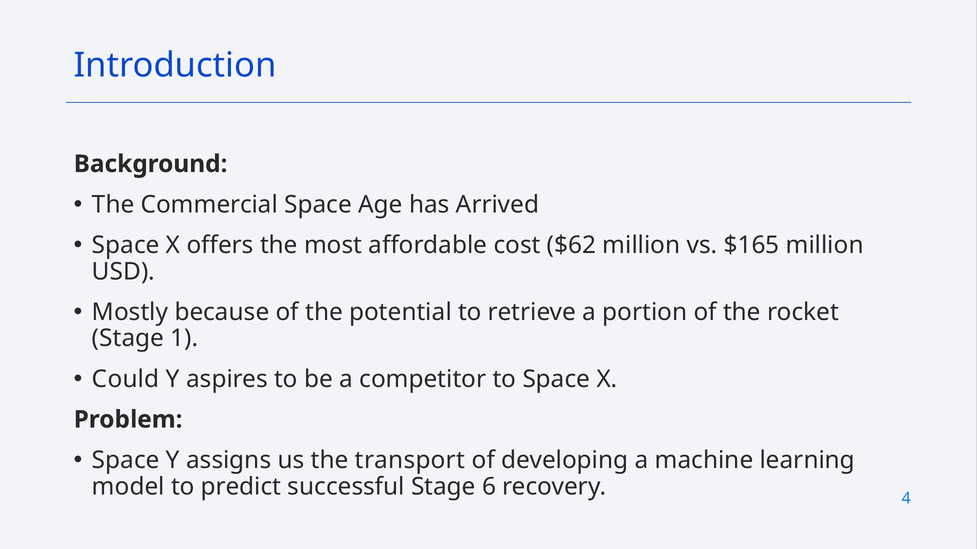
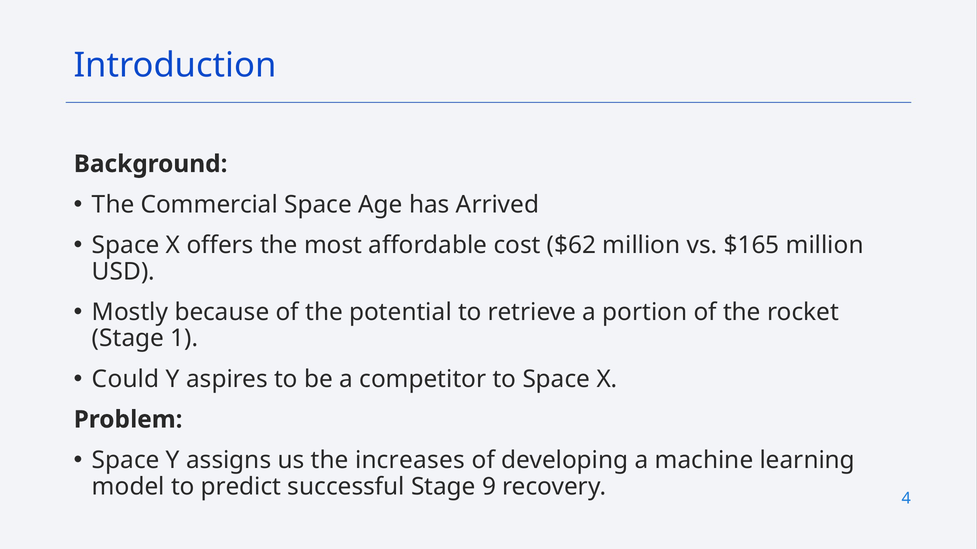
transport: transport -> increases (410, 461)
6: 6 -> 9 (489, 487)
